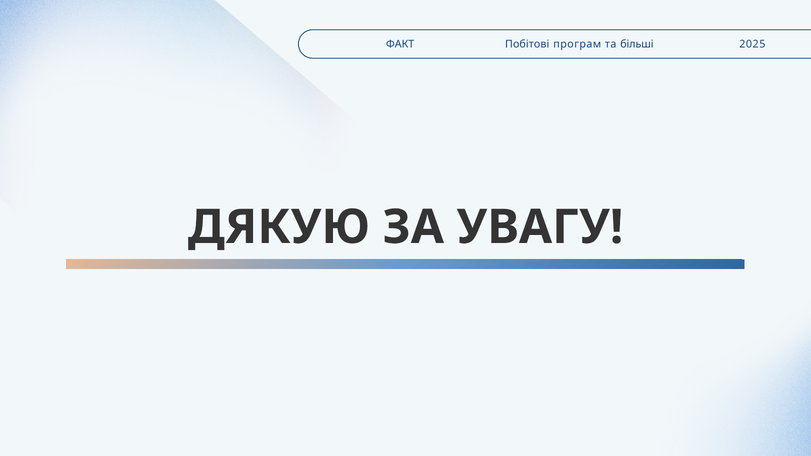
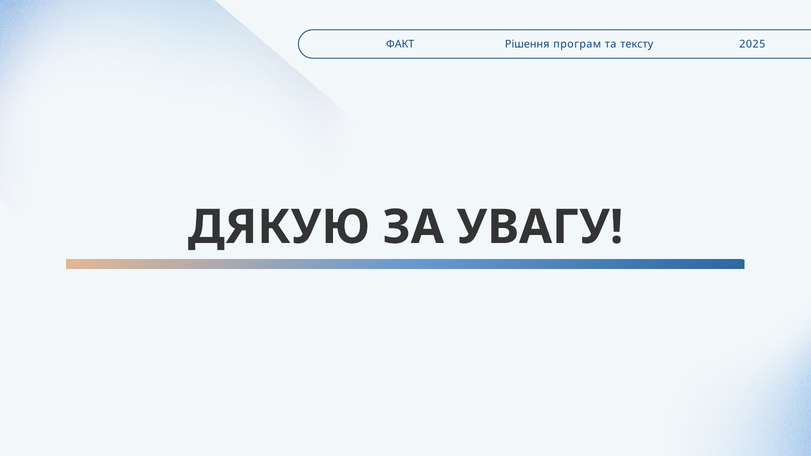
Побітові: Побітові -> Рішення (527, 44)
більші: більші -> тексту (637, 44)
